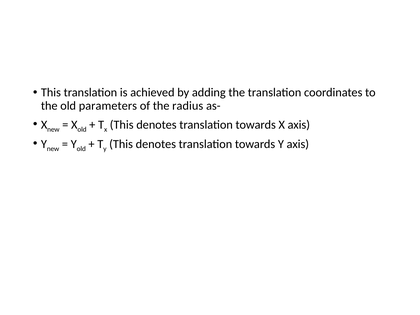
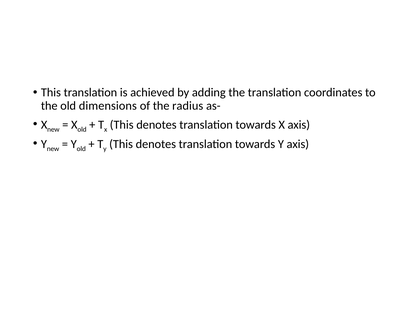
parameters: parameters -> dimensions (108, 106)
